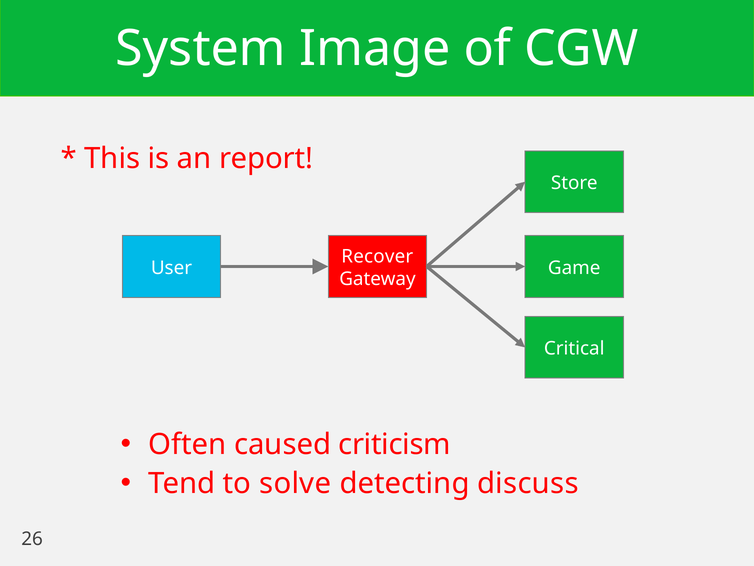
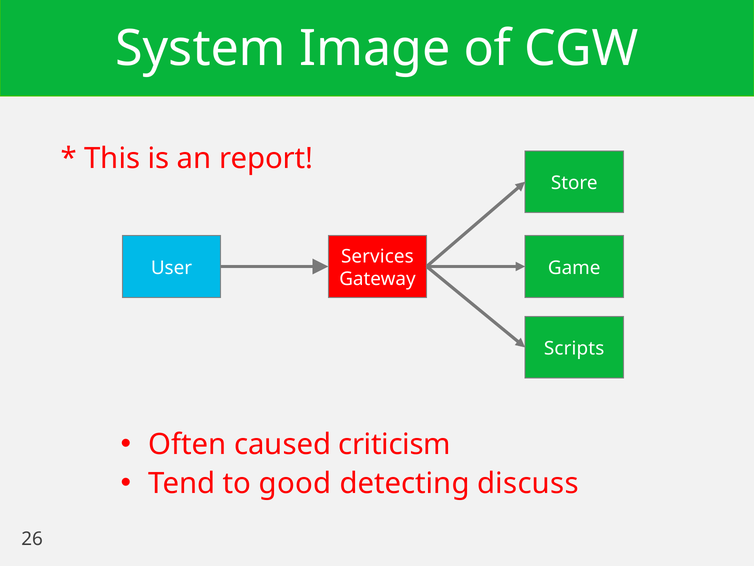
Recover: Recover -> Services (377, 256)
Critical: Critical -> Scripts (574, 348)
solve: solve -> good (295, 483)
